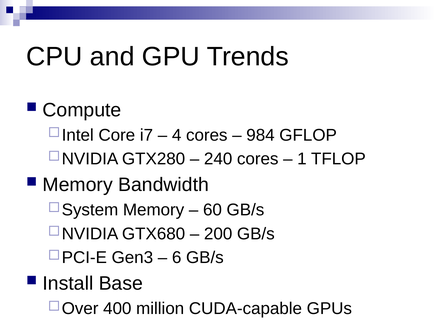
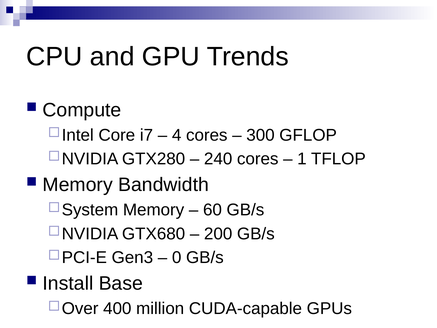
984: 984 -> 300 (260, 135)
6: 6 -> 0 (177, 257)
